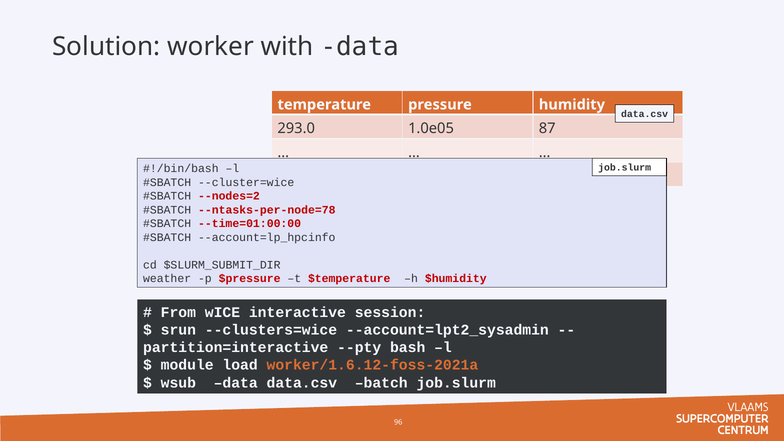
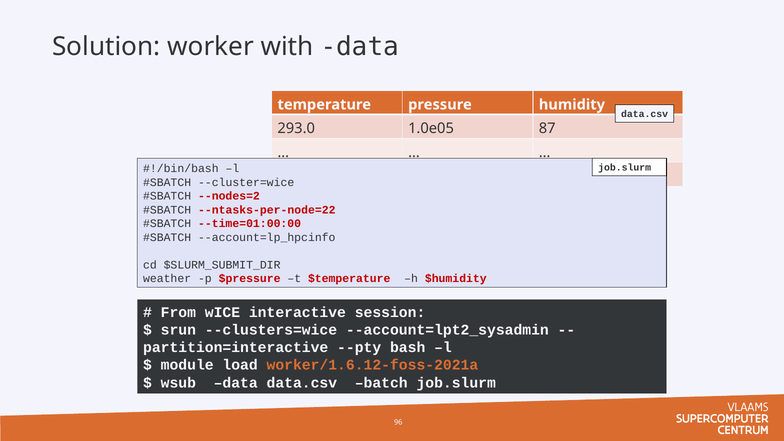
--ntasks-per-node=78: --ntasks-per-node=78 -> --ntasks-per-node=22 (267, 210)
